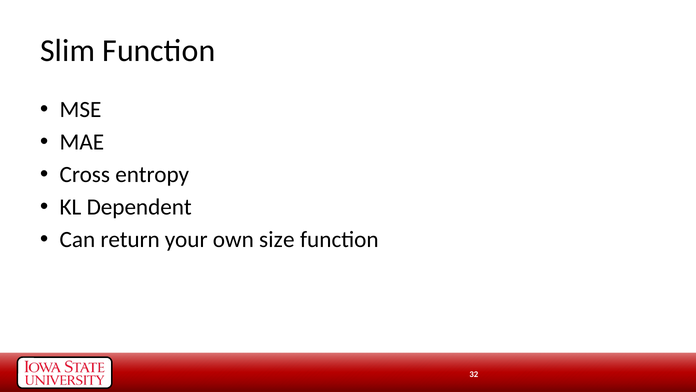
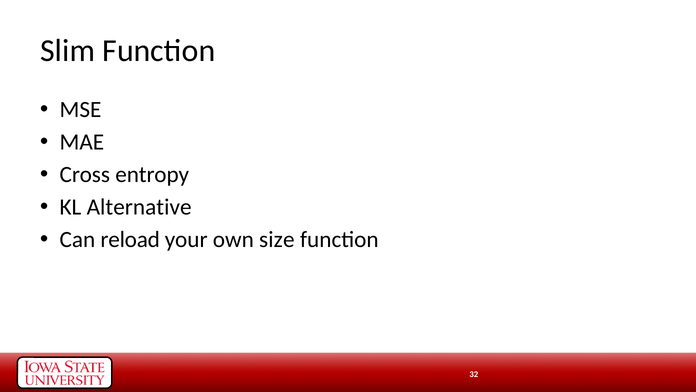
Dependent: Dependent -> Alternative (139, 207)
return: return -> reload (130, 239)
